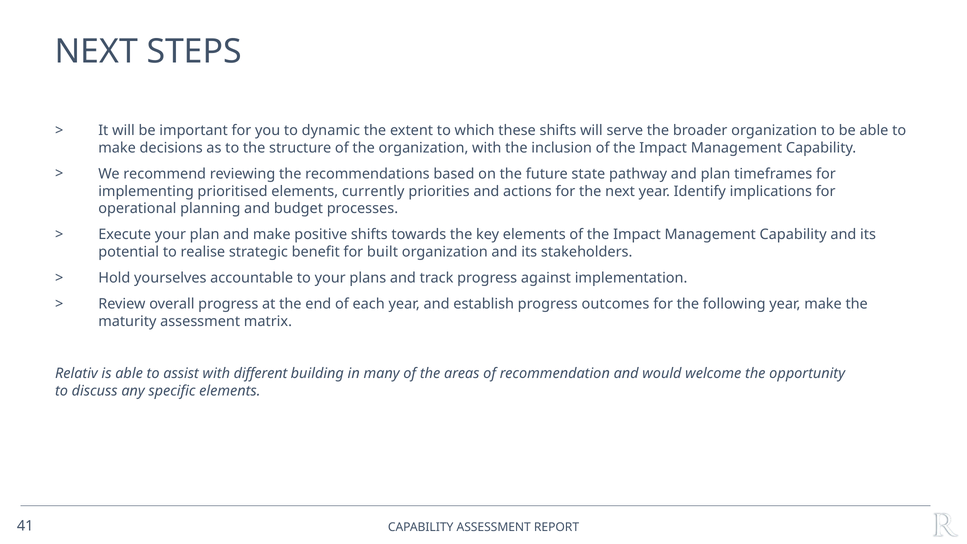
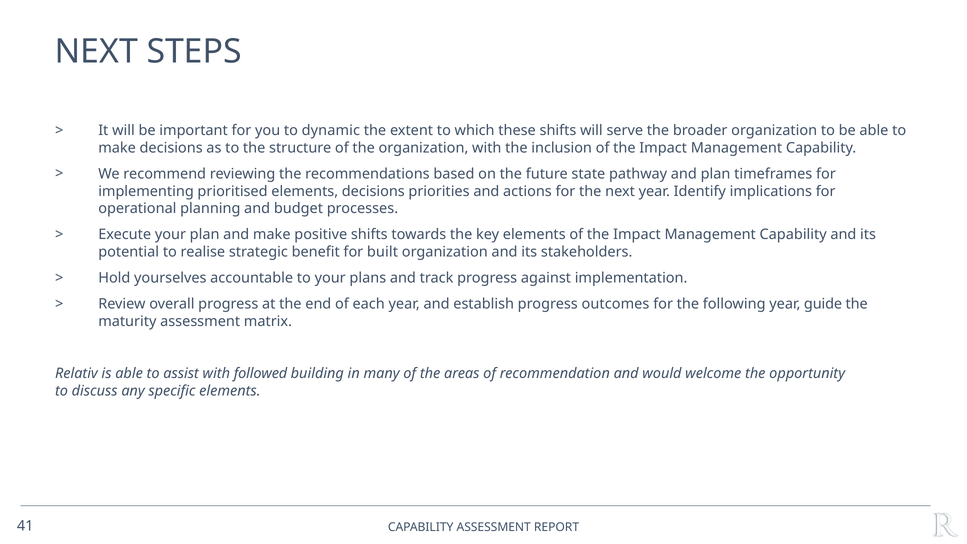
elements currently: currently -> decisions (373, 191)
year make: make -> guide (823, 304)
different: different -> followed (261, 373)
